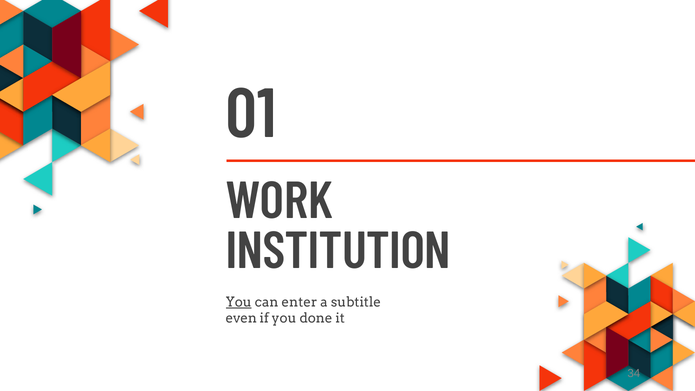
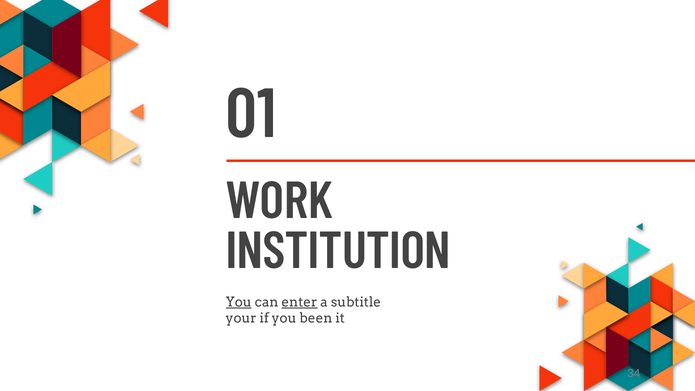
enter underline: none -> present (299, 302)
even: even -> your (241, 318)
done: done -> been (316, 318)
